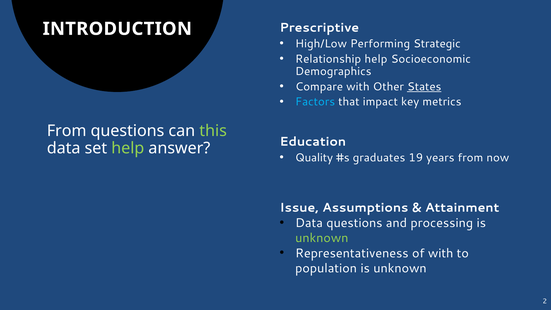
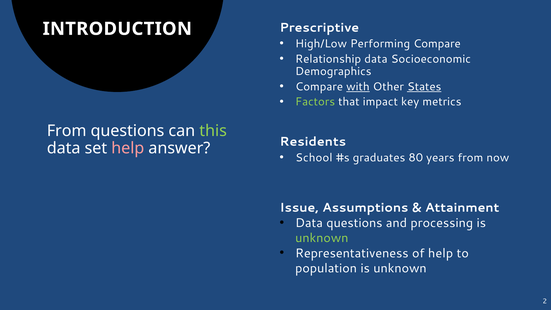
Performing Strategic: Strategic -> Compare (437, 44)
Relationship help: help -> data (376, 59)
with underline: none -> present (358, 87)
Factors colour: light blue -> light green (315, 102)
Education: Education -> Residents (313, 142)
help colour: light green -> pink (128, 148)
Quality: Quality -> School (314, 158)
19: 19 -> 80 (416, 158)
of with: with -> help (441, 253)
